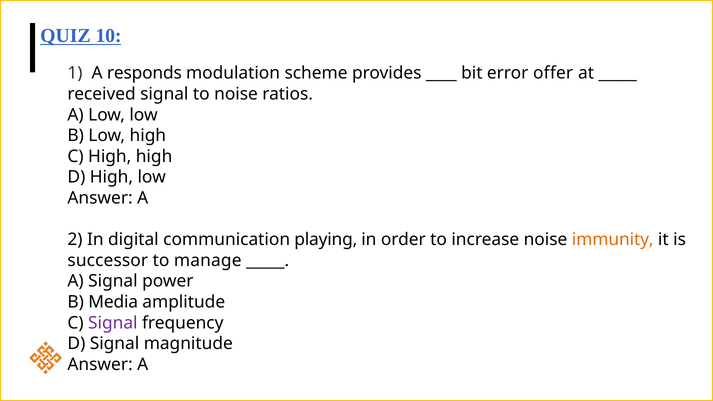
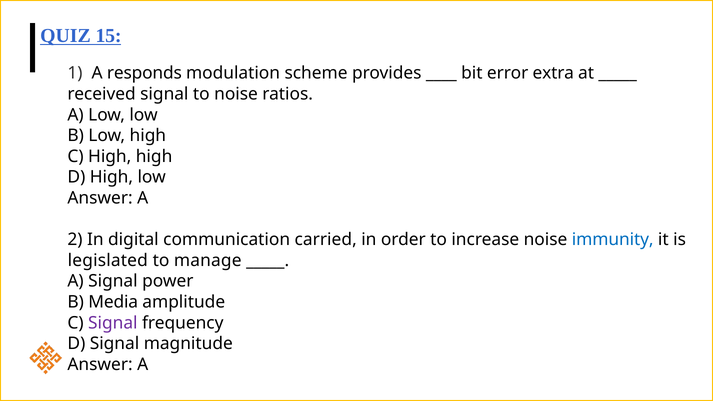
10: 10 -> 15 (109, 36)
offer: offer -> extra (553, 73)
playing: playing -> carried (326, 240)
immunity colour: orange -> blue (613, 240)
successor: successor -> legislated (108, 260)
